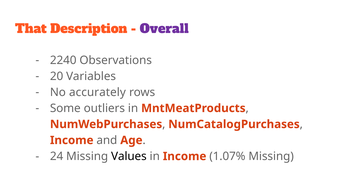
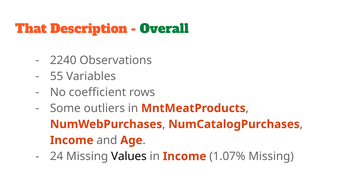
Overall colour: purple -> green (164, 29)
20: 20 -> 55 (57, 76)
accurately: accurately -> coefficient (97, 92)
